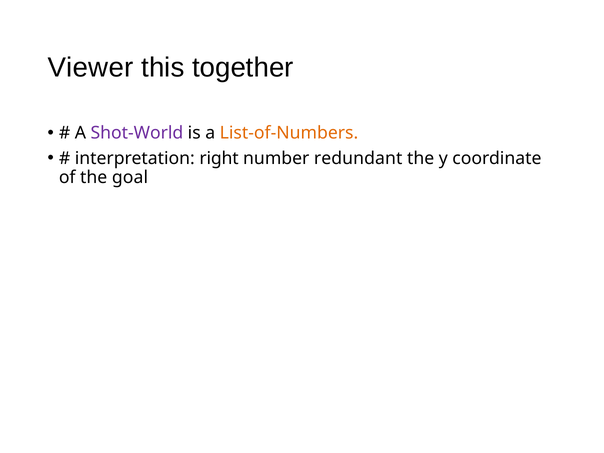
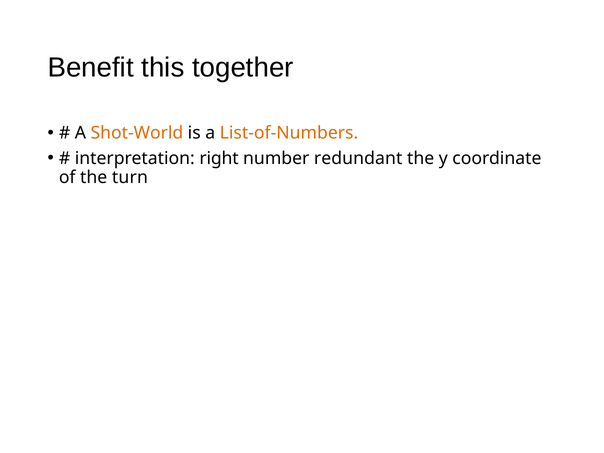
Viewer: Viewer -> Benefit (91, 68)
Shot-World colour: purple -> orange (137, 133)
goal: goal -> turn (130, 177)
